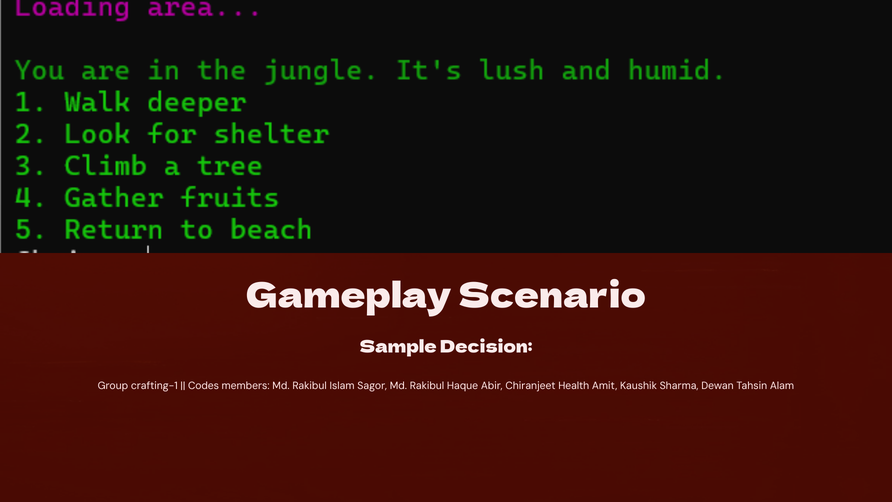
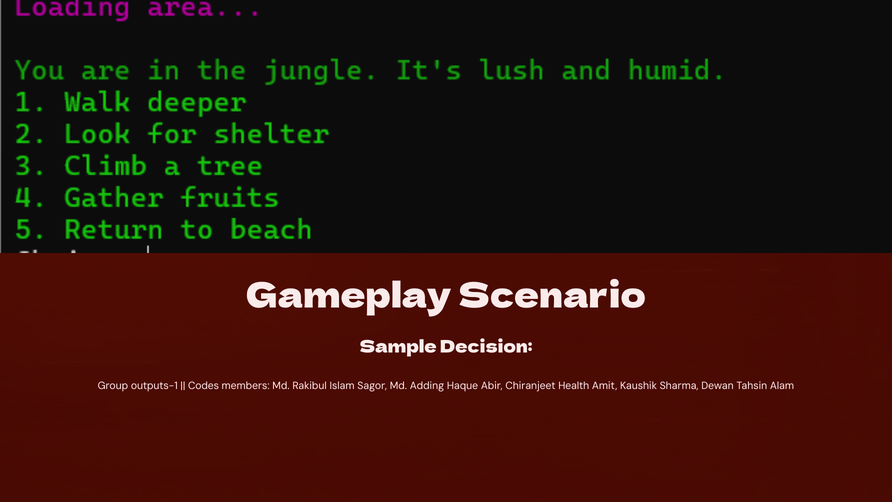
crafting-1: crafting-1 -> outputs-1 (154, 386)
Sagor Md Rakibul: Rakibul -> Adding (427, 386)
